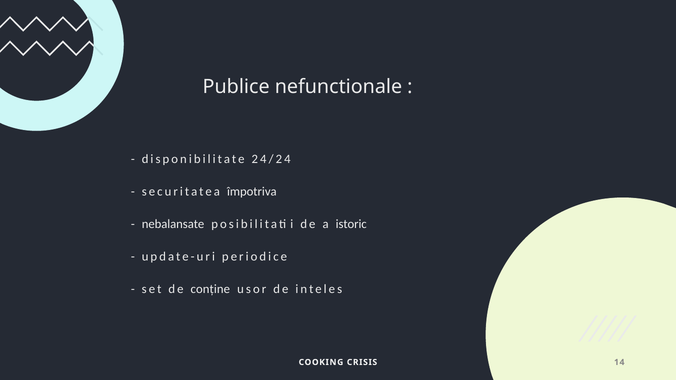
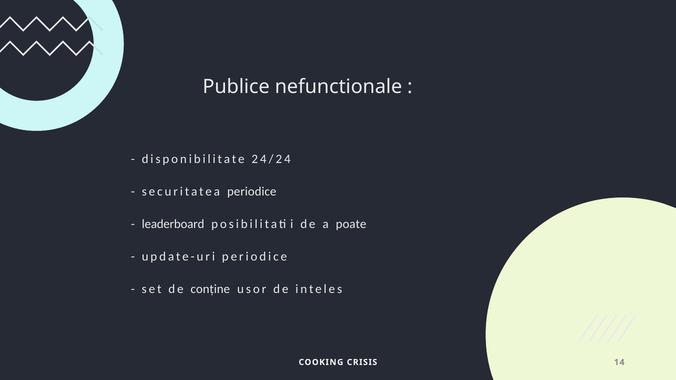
securitatea împotriva: împotriva -> periodice (252, 192)
nebalansate: nebalansate -> leaderboard (173, 224)
istoric: istoric -> poate (351, 224)
